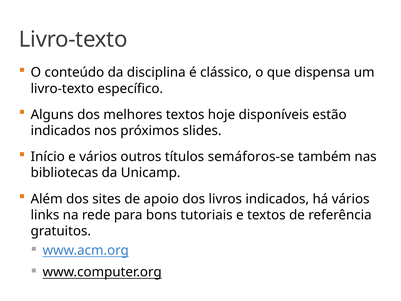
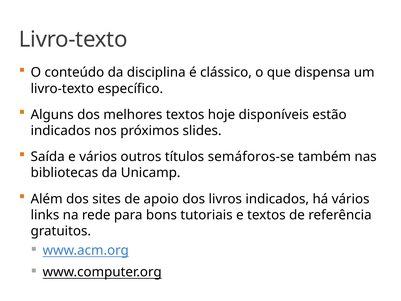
Início: Início -> Saída (48, 157)
